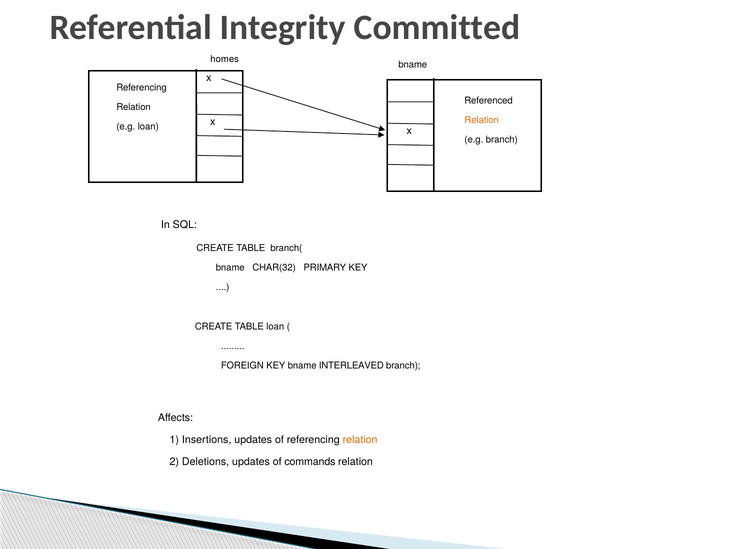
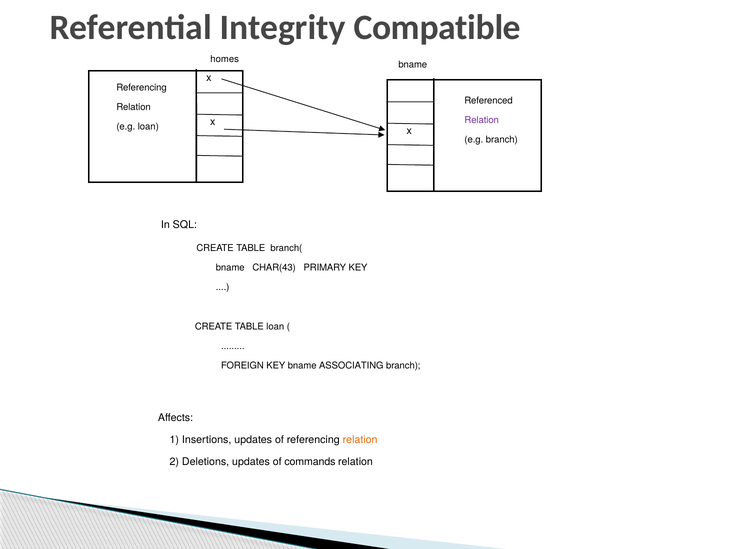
Committed: Committed -> Compatible (437, 27)
Relation colour: orange -> purple (482, 120)
CHAR(32: CHAR(32 -> CHAR(43 (274, 268)
INTERLEAVED: INTERLEAVED -> ASSOCIATING (351, 366)
